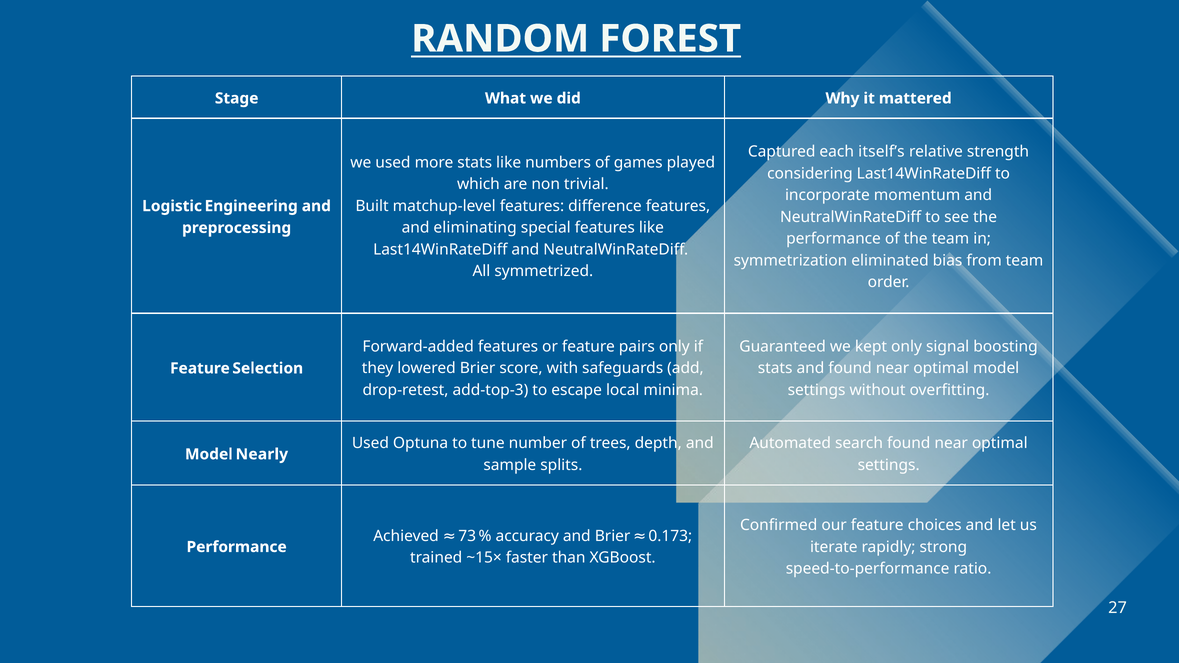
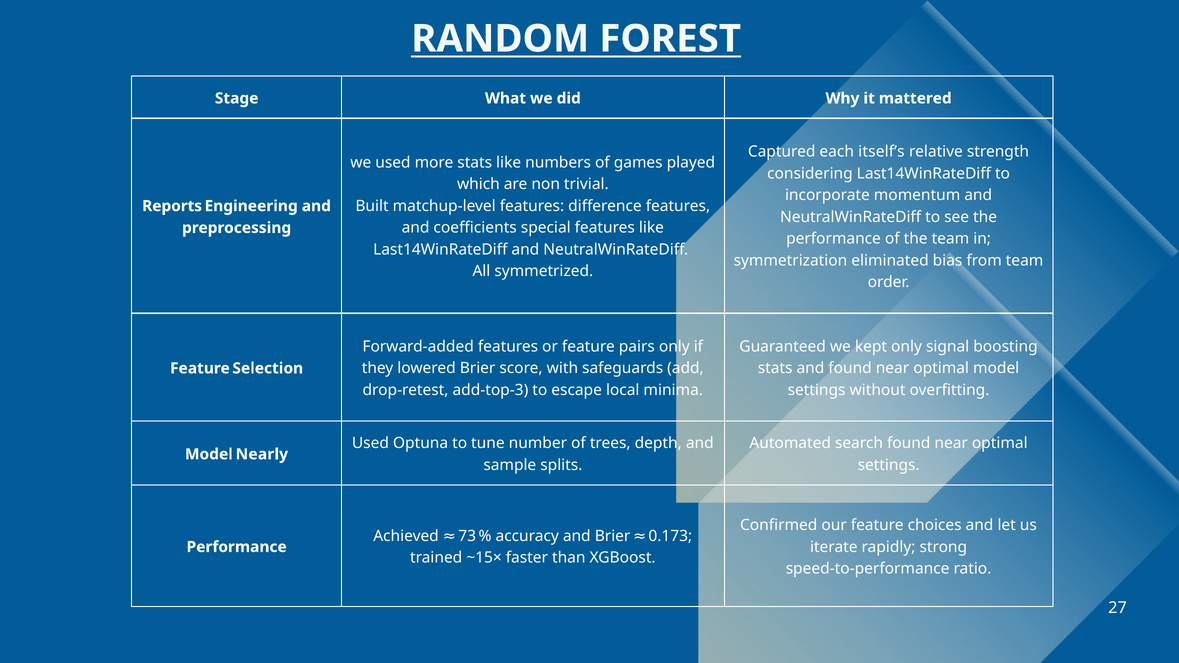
Logistic: Logistic -> Reports (172, 206)
eliminating: eliminating -> coefficients (475, 228)
